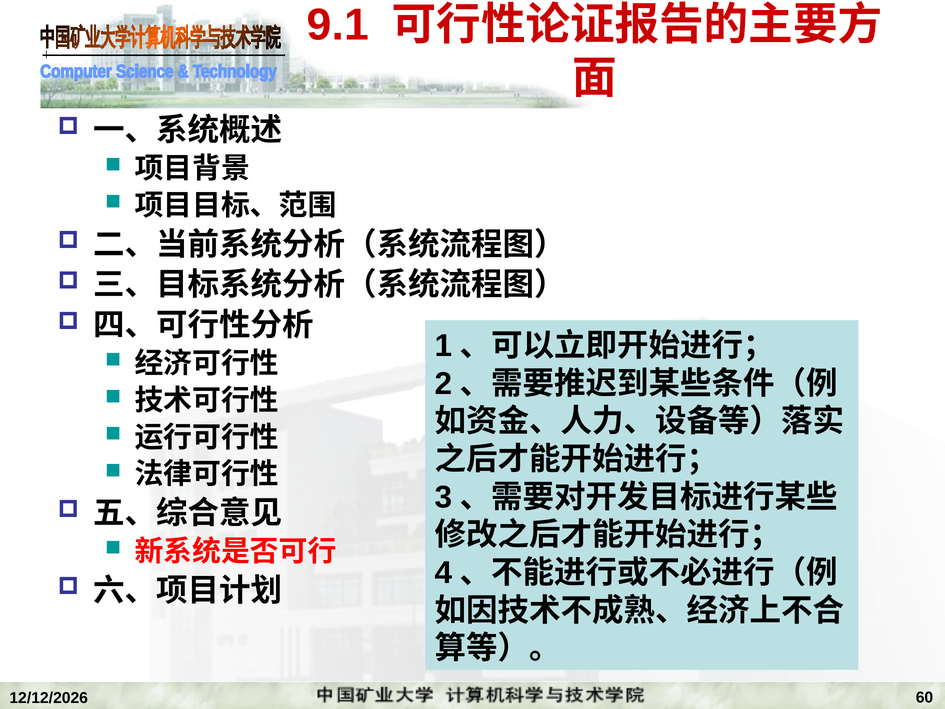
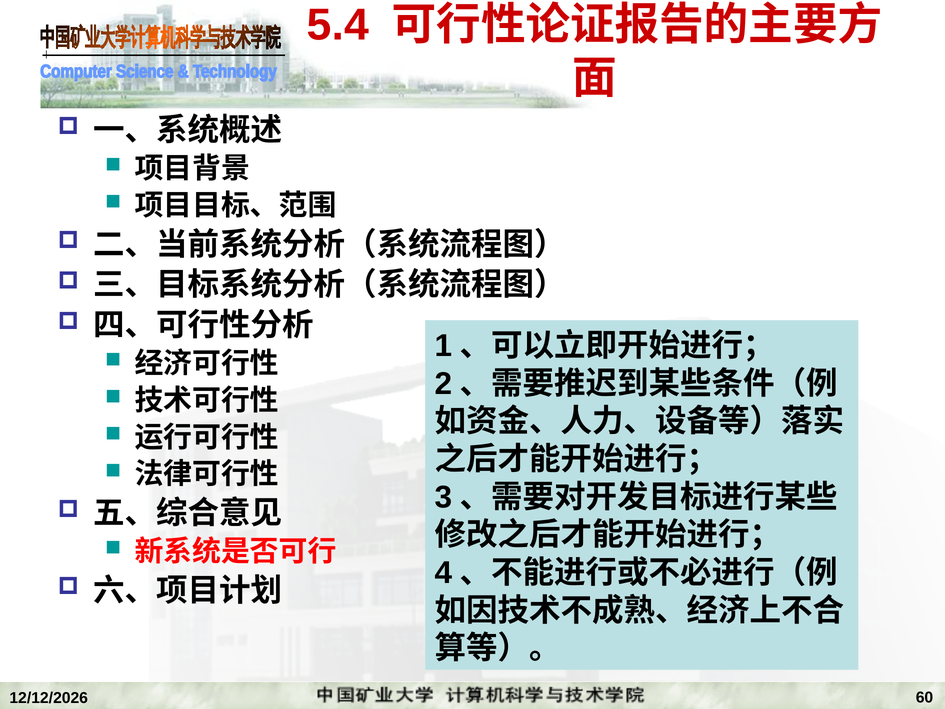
9.1: 9.1 -> 5.4 (338, 25)
